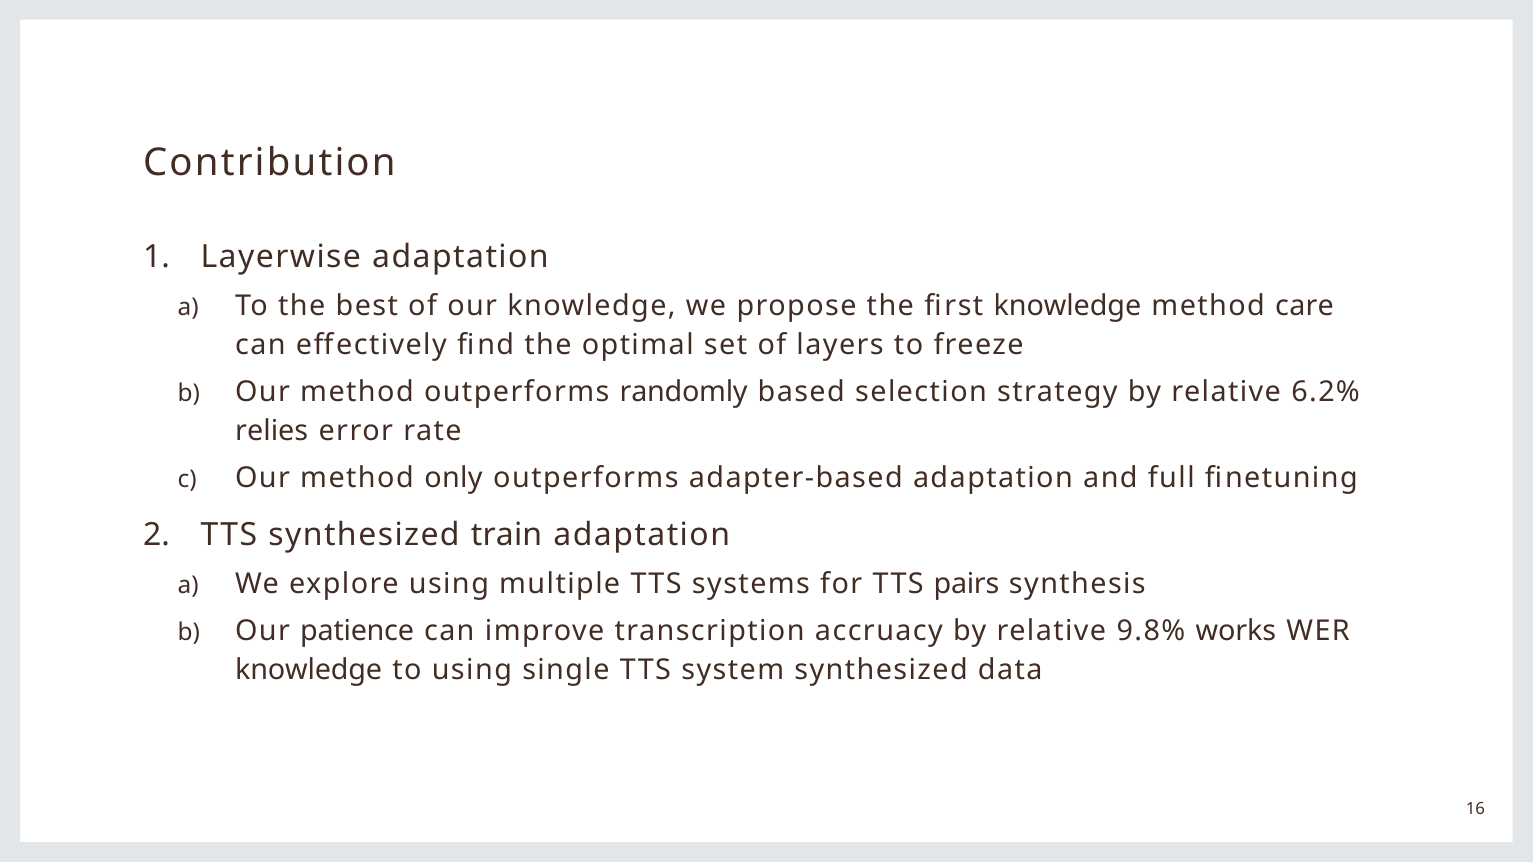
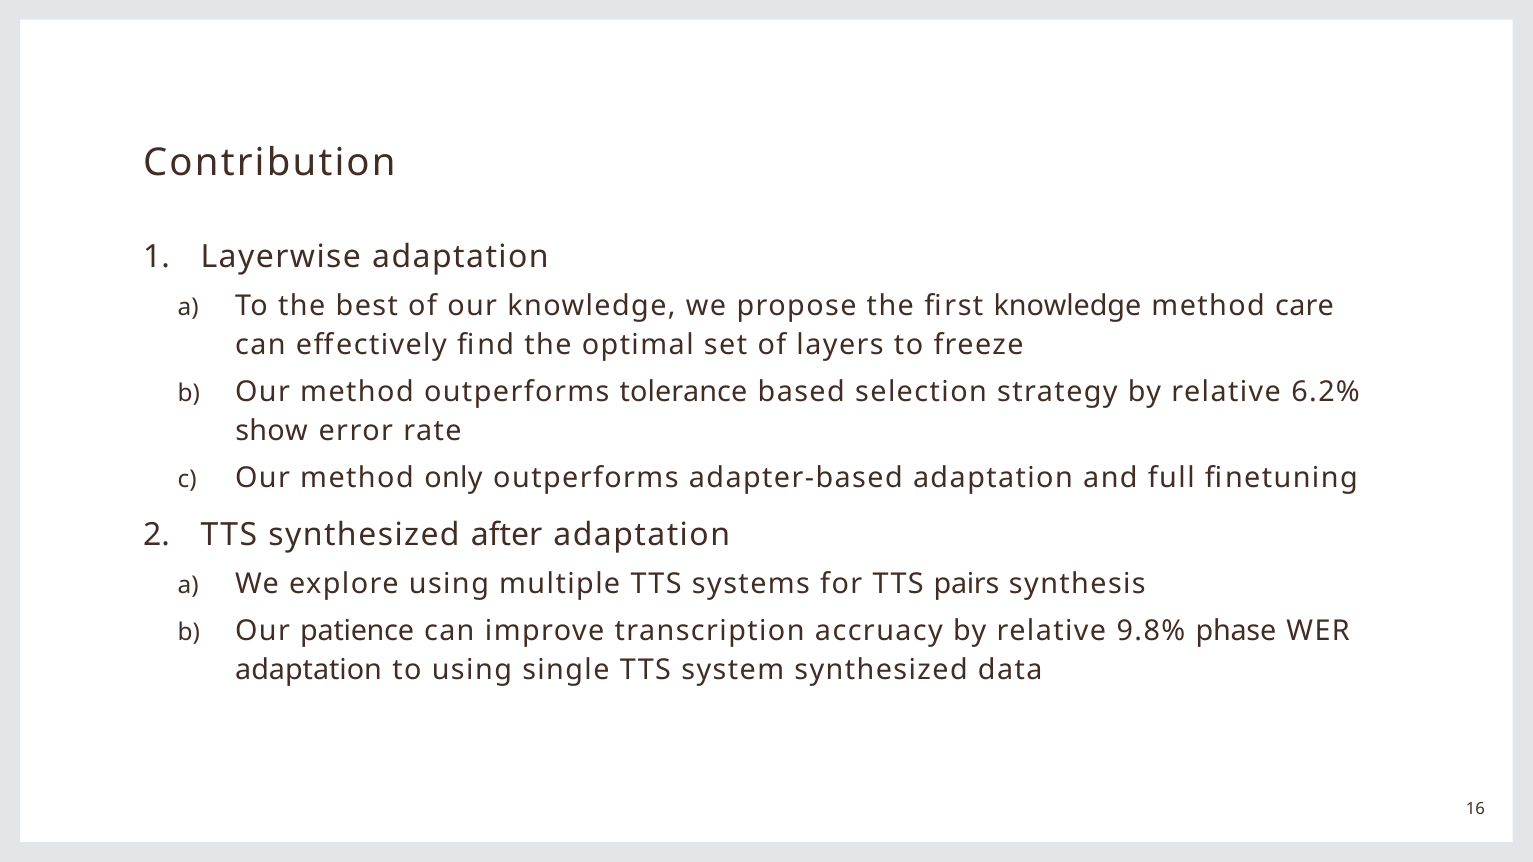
randomly: randomly -> tolerance (683, 392)
relies: relies -> show (272, 431)
train: train -> after (507, 535)
works: works -> phase (1236, 631)
knowledge: knowledge -> adaptation (309, 670)
